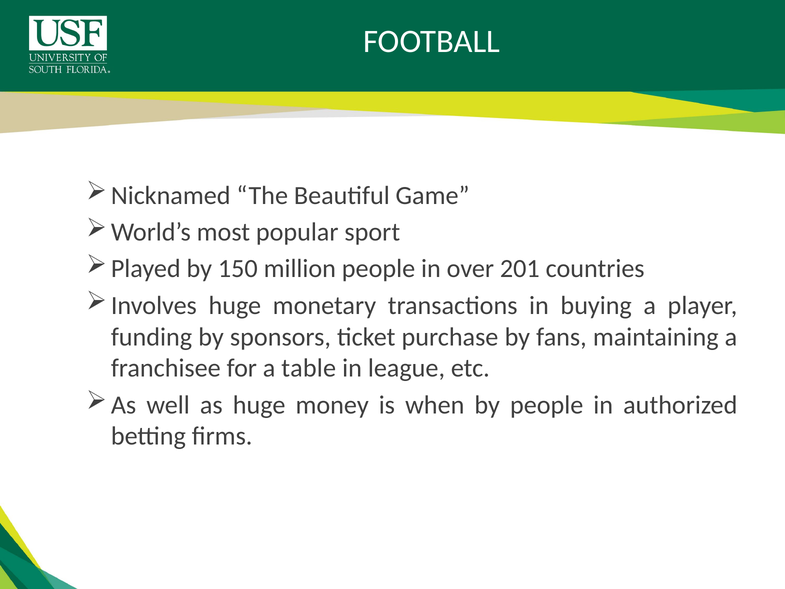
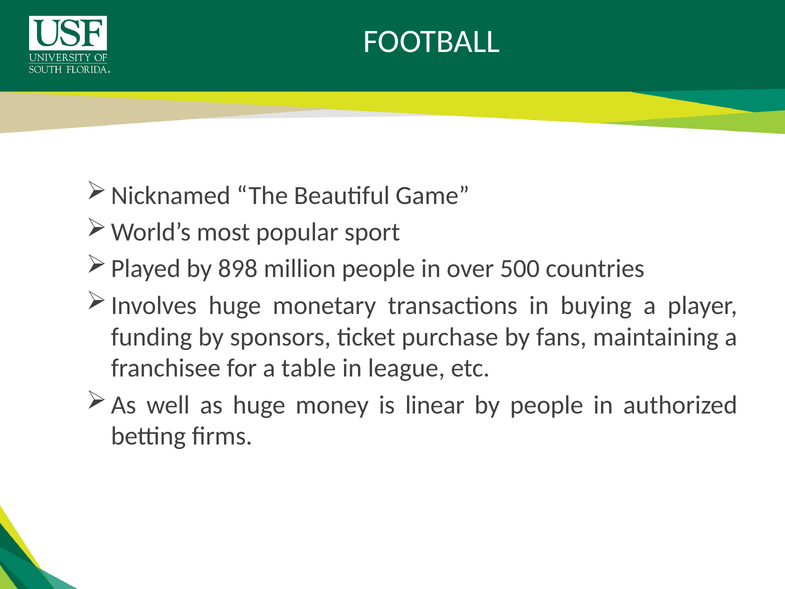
150: 150 -> 898 (238, 269)
201: 201 -> 500 (520, 269)
when: when -> linear (435, 405)
